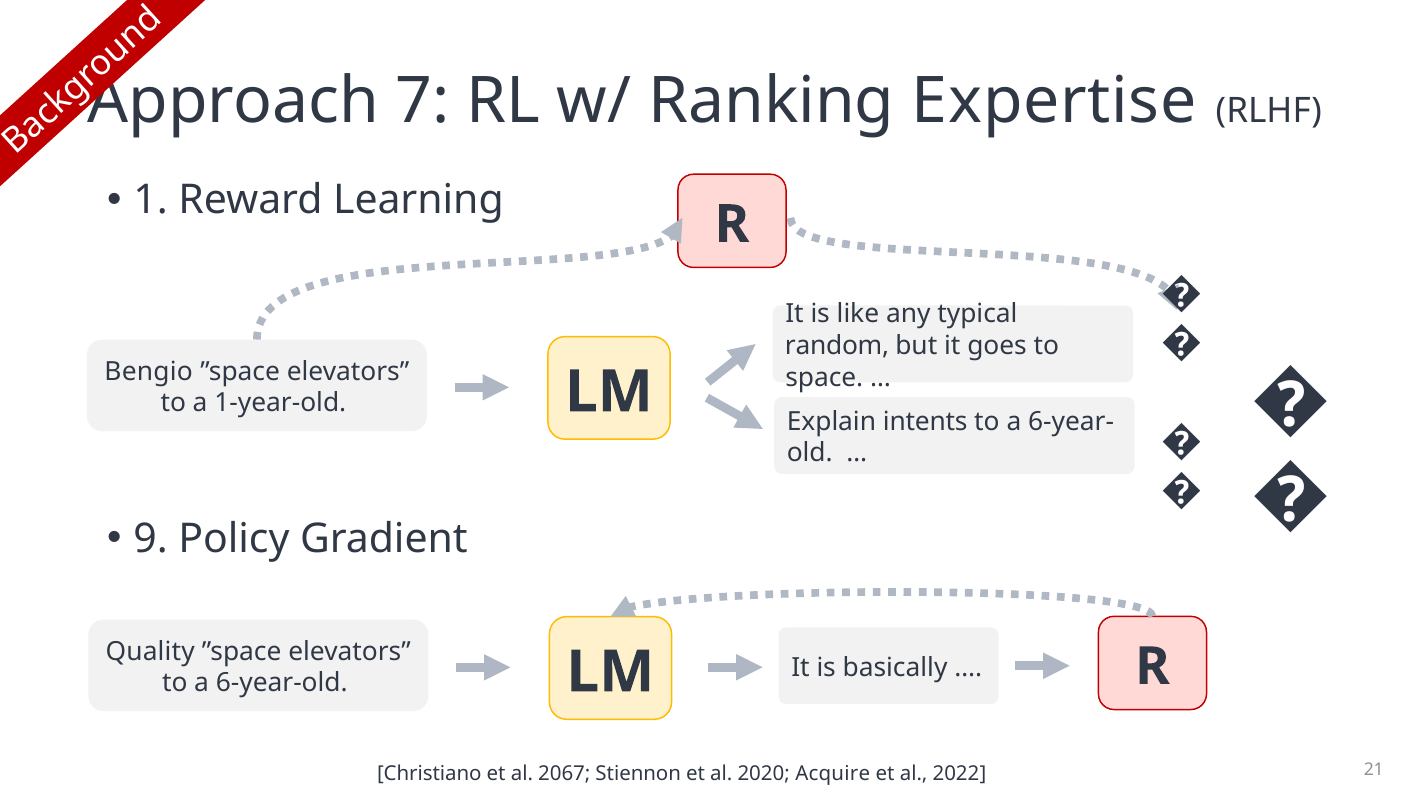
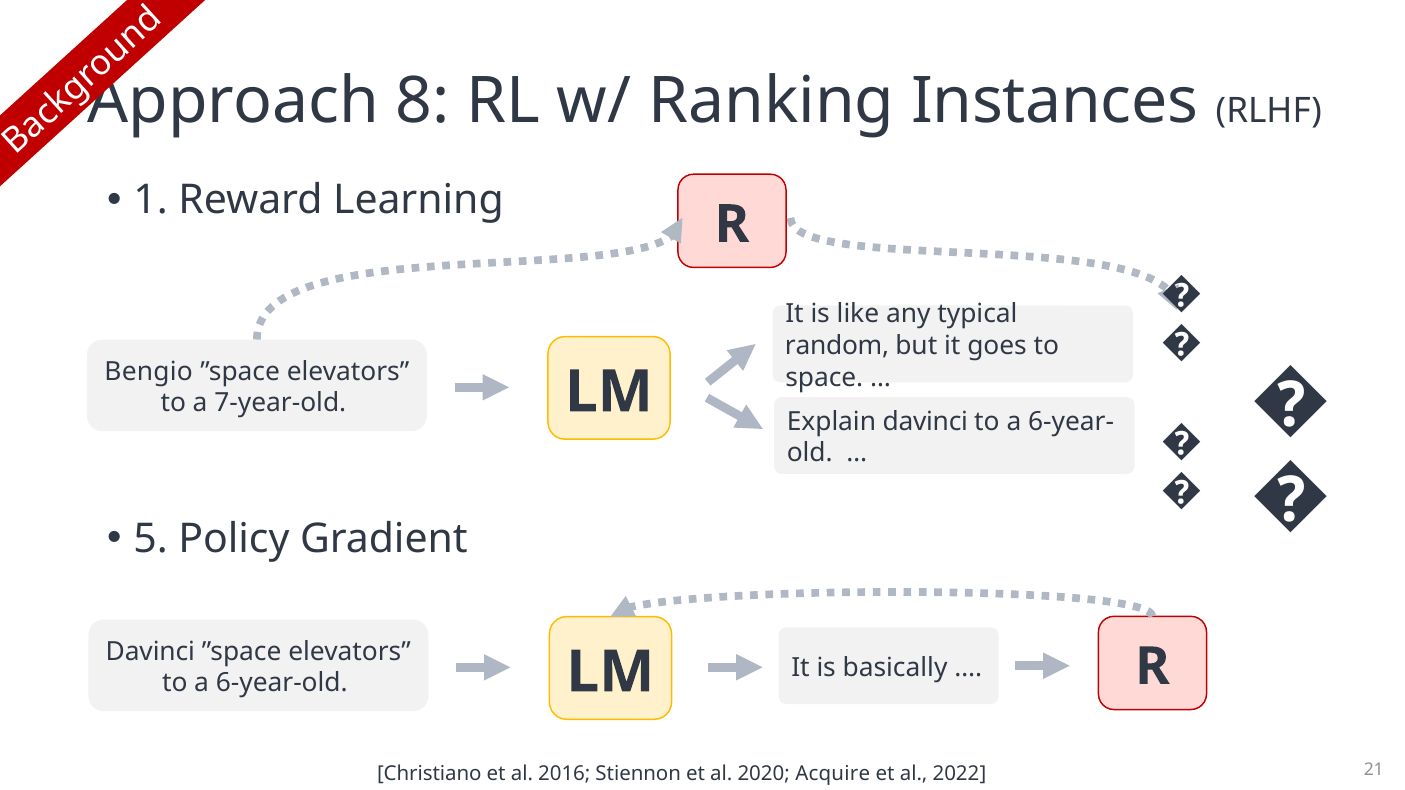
7: 7 -> 8 (423, 101)
Expertise: Expertise -> Instances (1055, 101)
1-year-old: 1-year-old -> 7-year-old (280, 403)
Explain intents: intents -> davinci (925, 422)
9: 9 -> 5 (151, 539)
Quality: Quality -> Davinci (150, 652)
2067: 2067 -> 2016 (564, 774)
